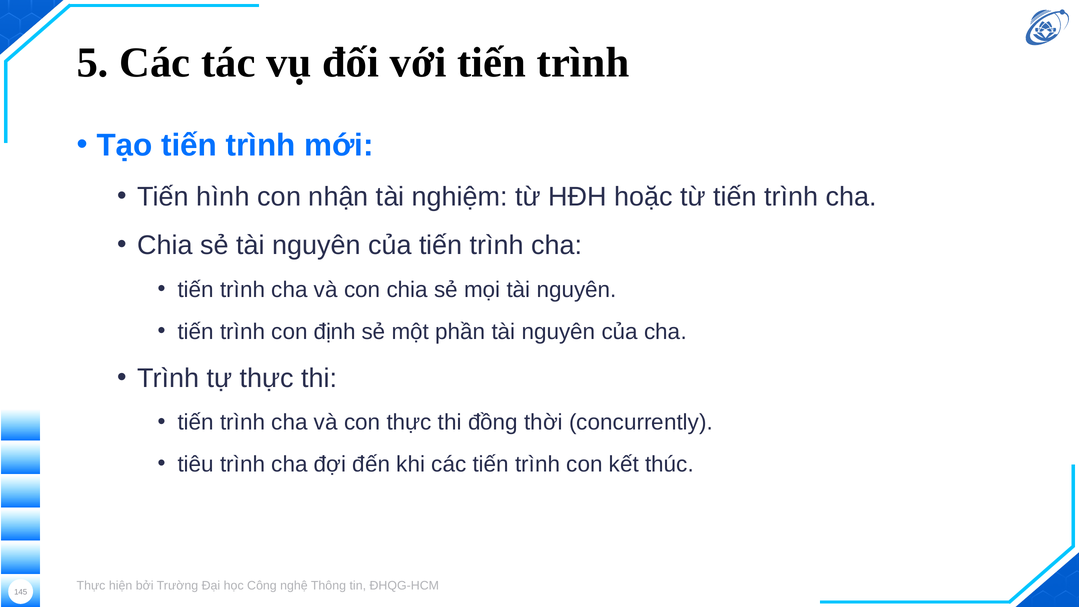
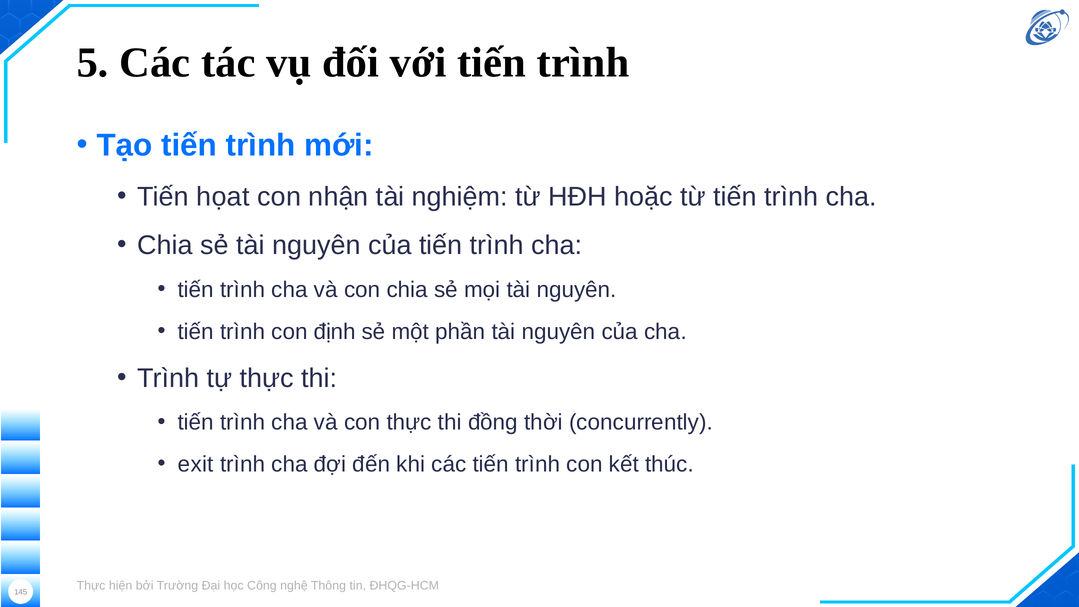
hình: hình -> họat (223, 197)
tiêu: tiêu -> exit (196, 464)
